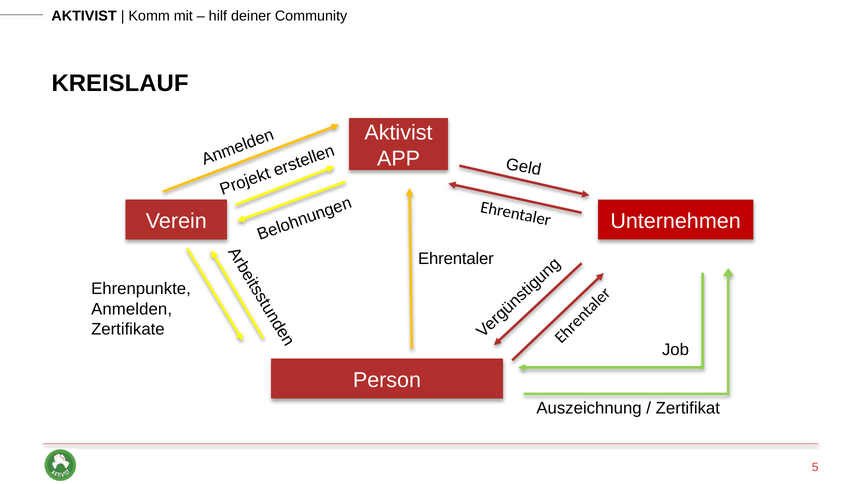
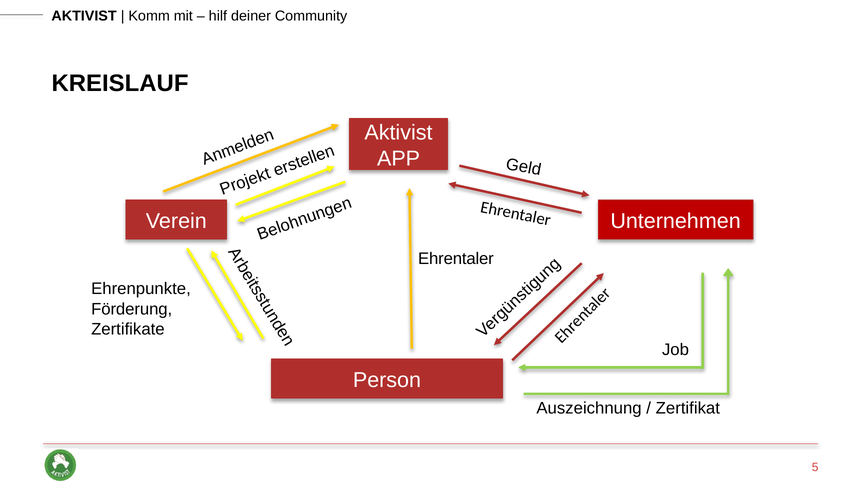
Anmelden: Anmelden -> Förderung (132, 309)
